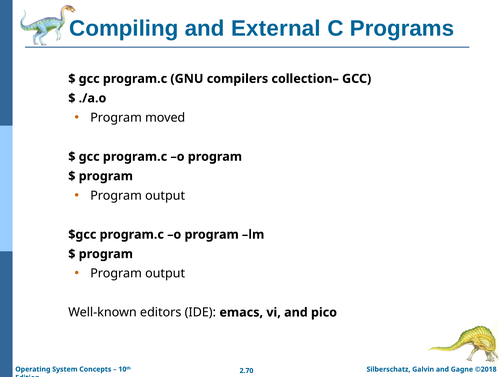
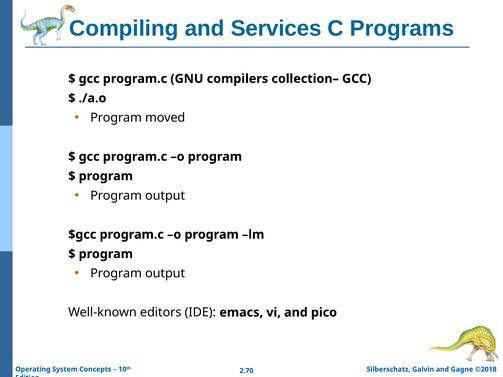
External: External -> Services (276, 28)
